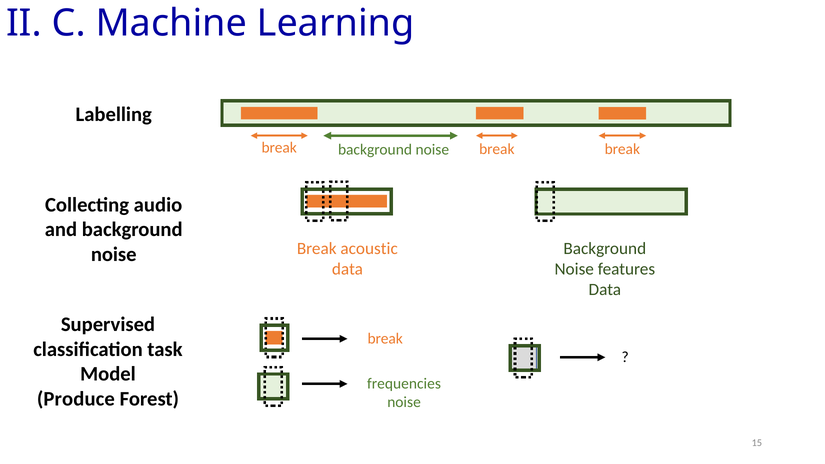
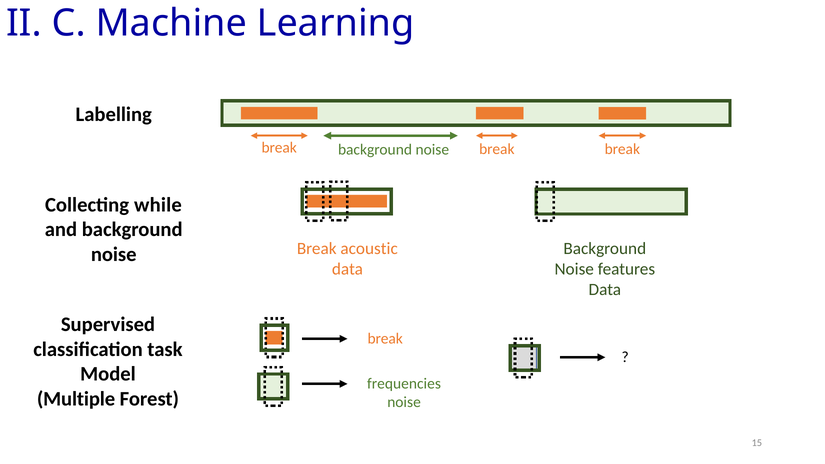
audio: audio -> while (158, 205)
Produce: Produce -> Multiple (76, 399)
